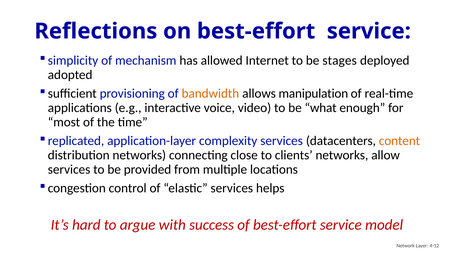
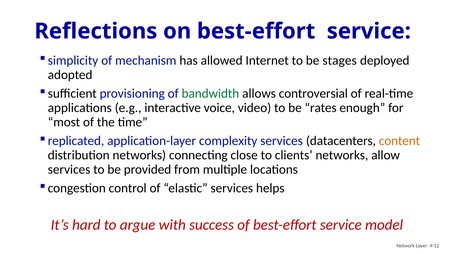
bandwidth colour: orange -> green (210, 94)
manipulation: manipulation -> controversial (313, 94)
what: what -> rates (321, 108)
